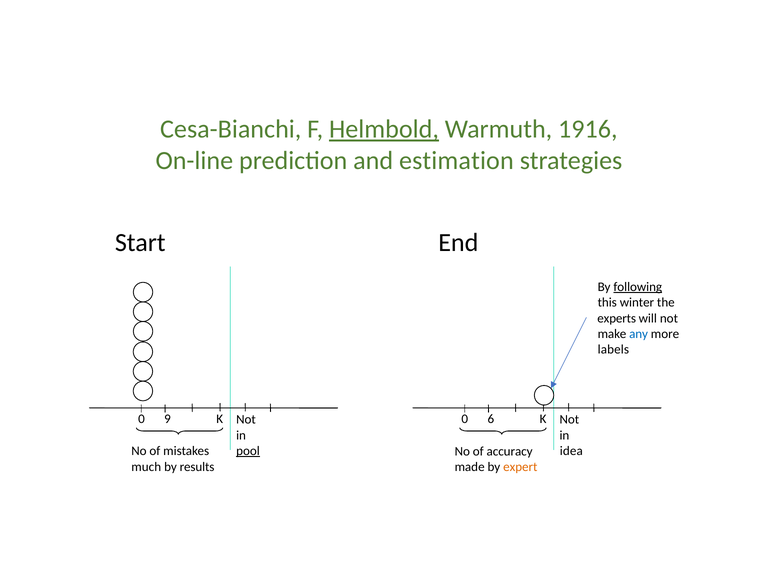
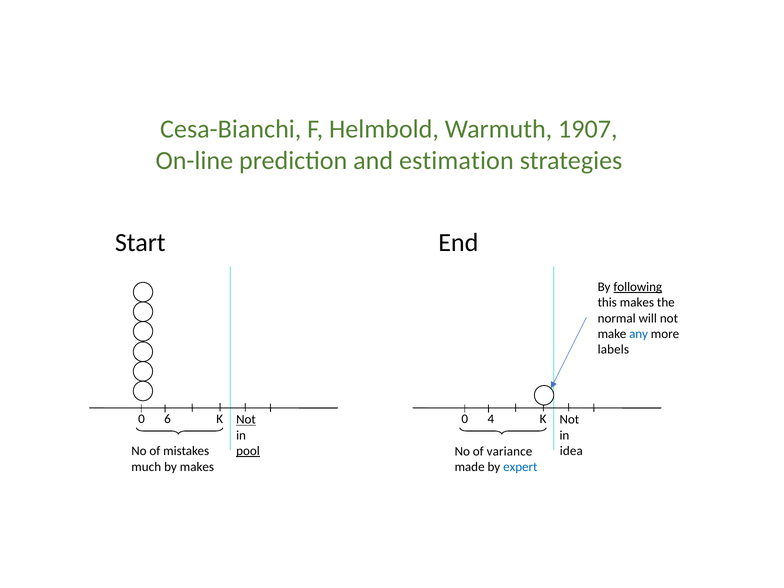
Helmbold underline: present -> none (384, 129)
1916: 1916 -> 1907 (588, 129)
this winter: winter -> makes (637, 303)
experts: experts -> normal (617, 318)
9: 9 -> 6 (167, 419)
Not underline: none -> present (246, 420)
6: 6 -> 4 (491, 419)
accuracy: accuracy -> variance (509, 451)
by results: results -> makes (197, 467)
expert colour: orange -> blue (520, 467)
